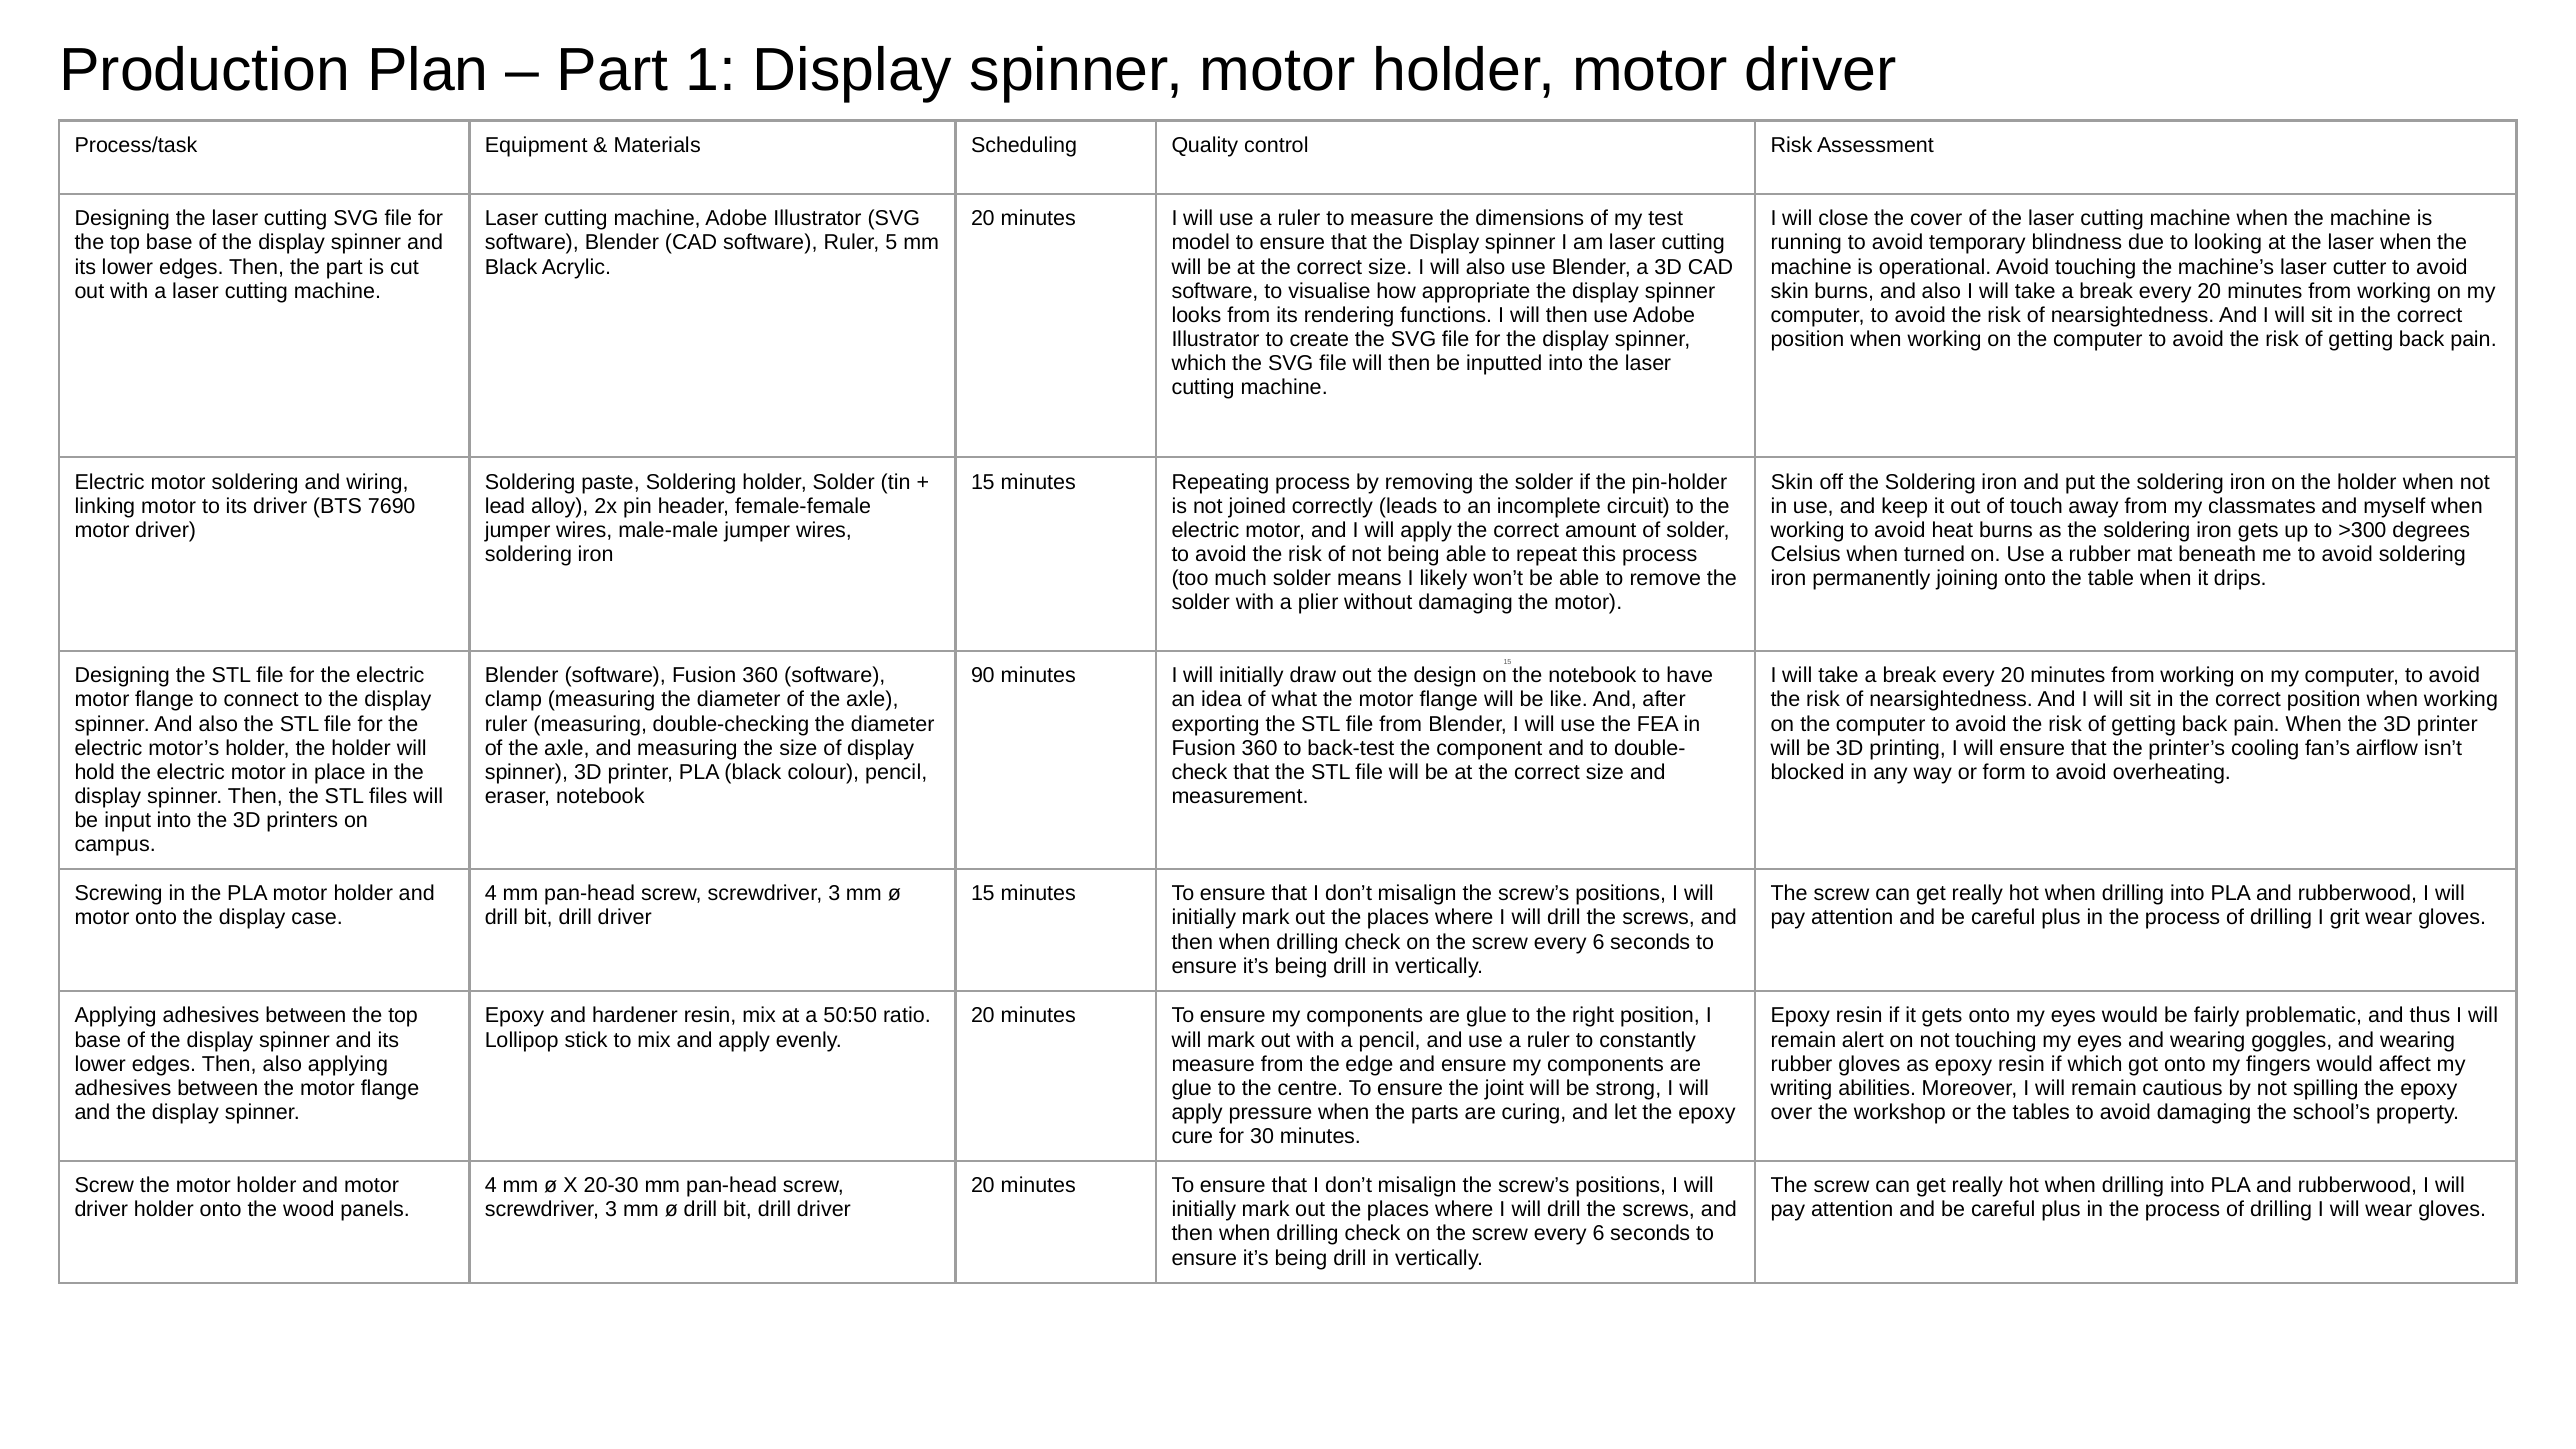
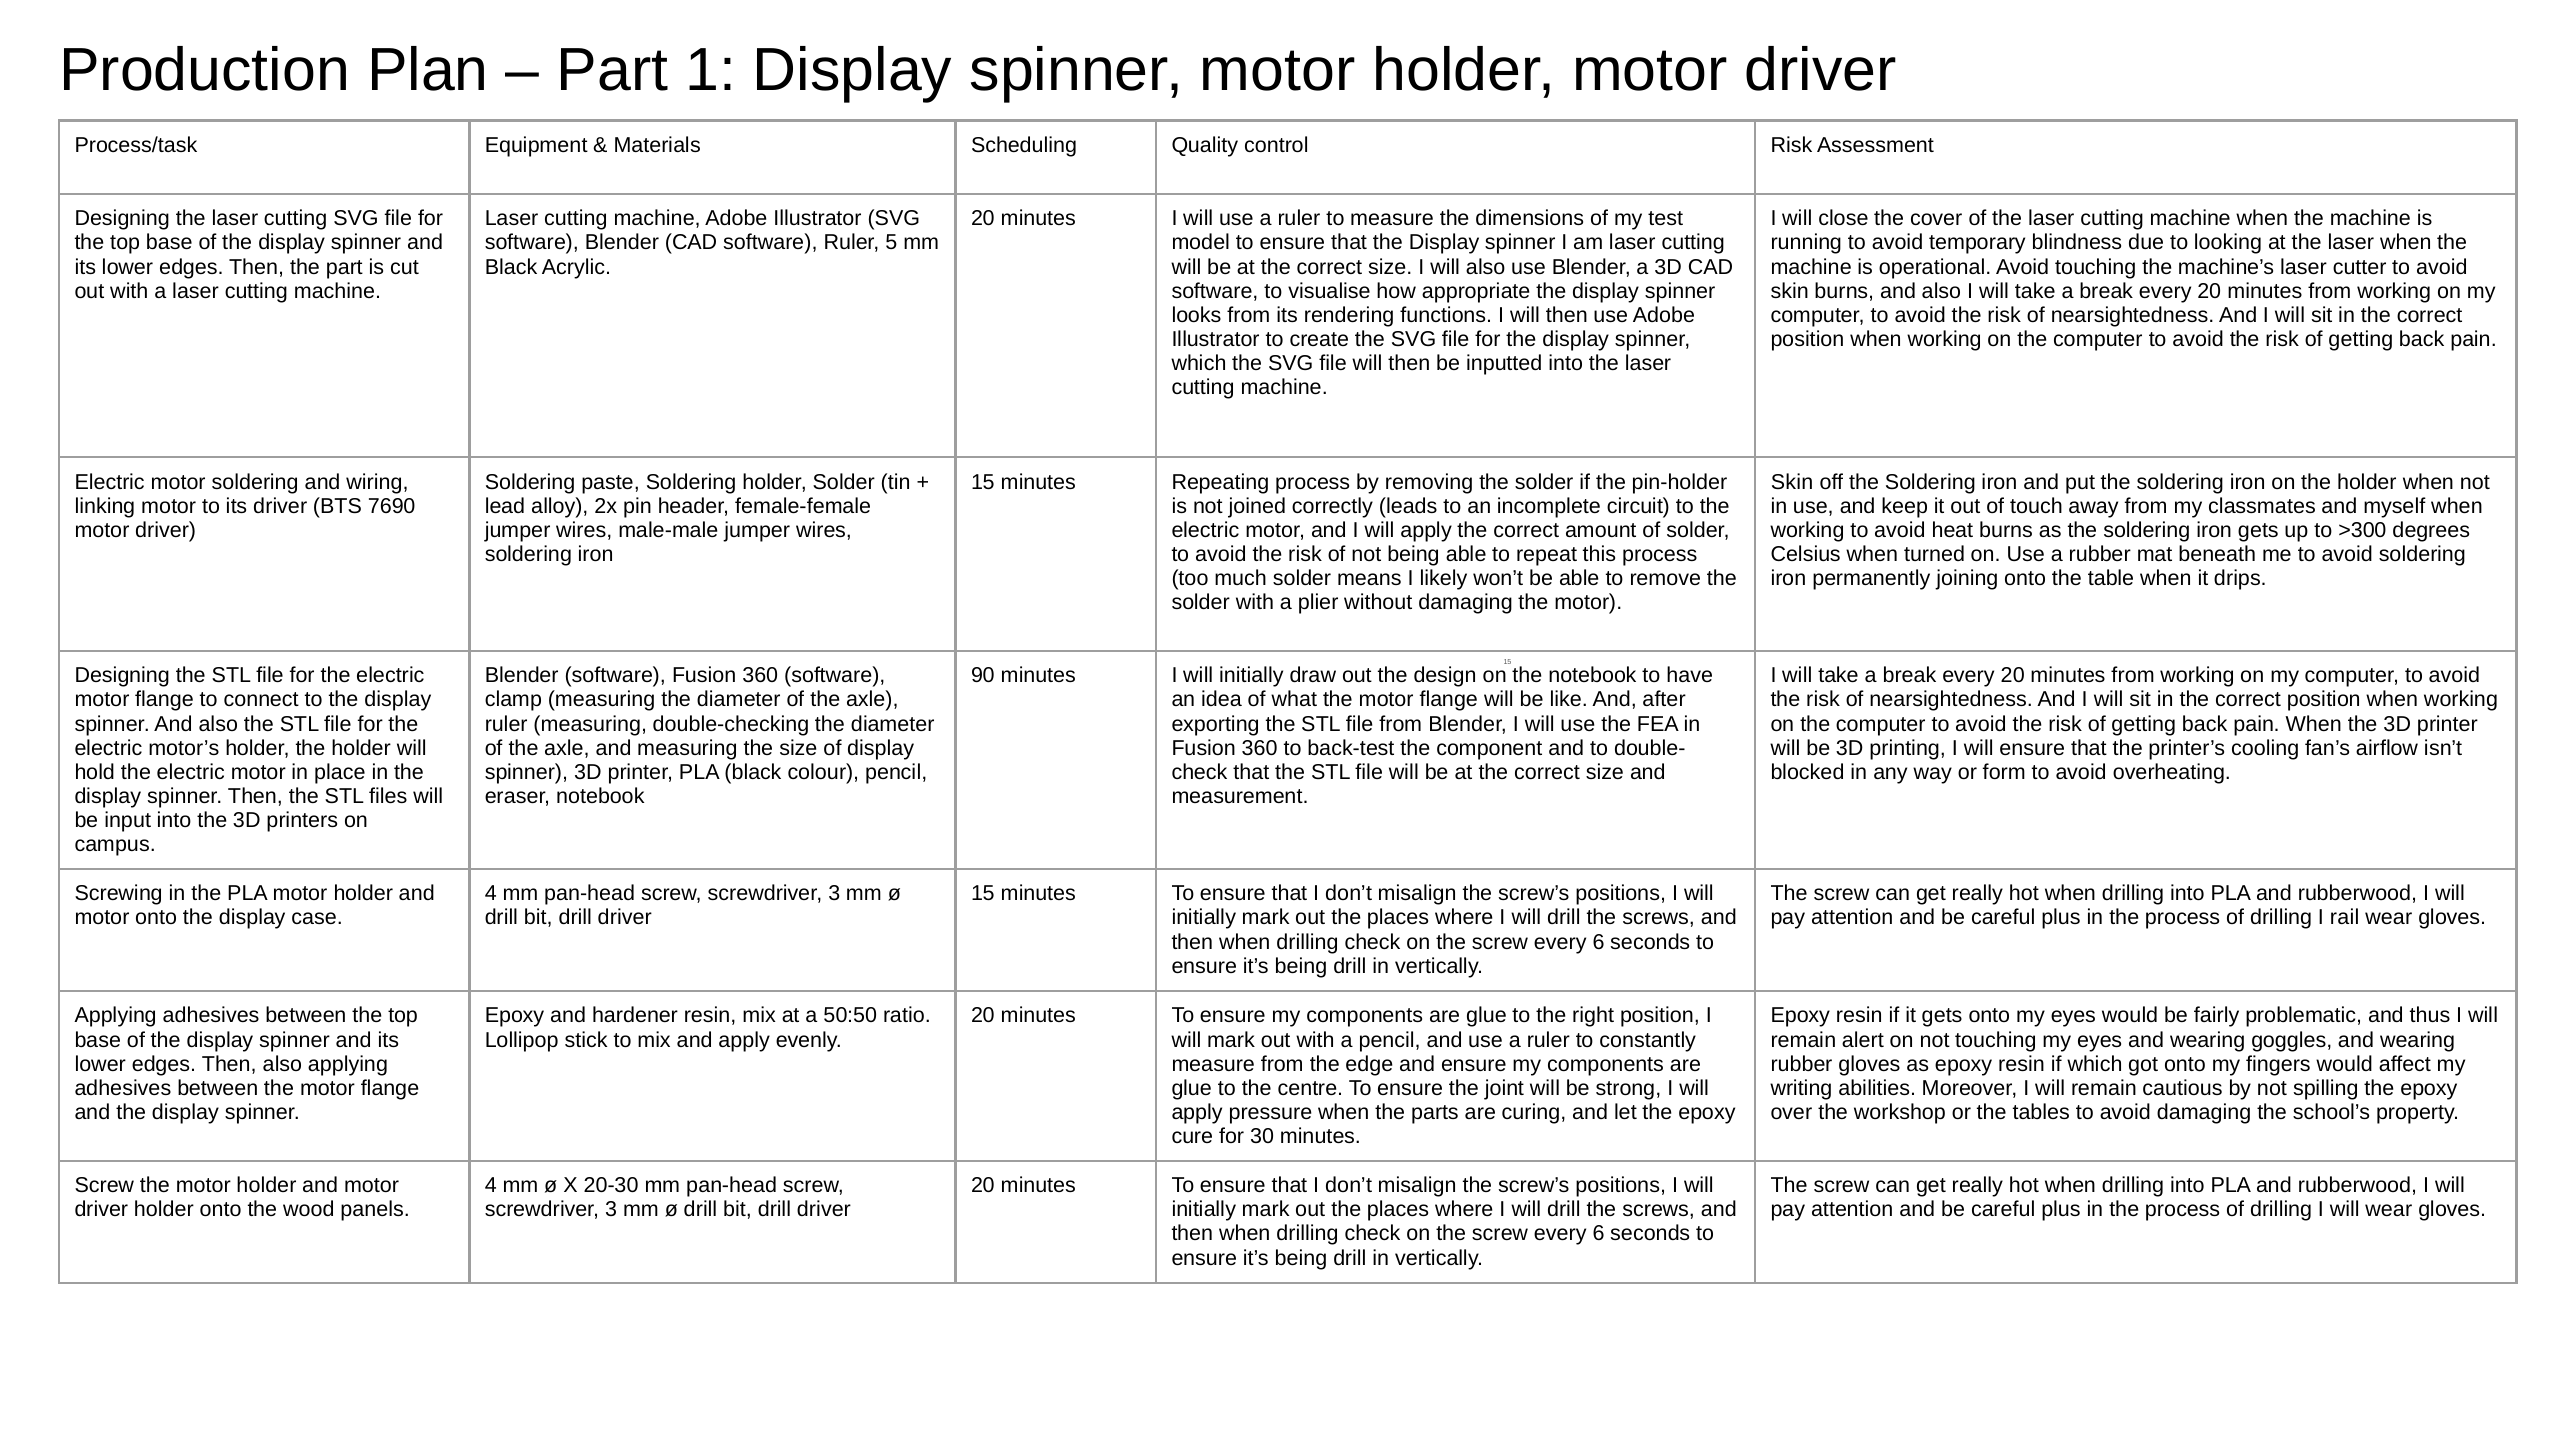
grit: grit -> rail (2345, 918)
